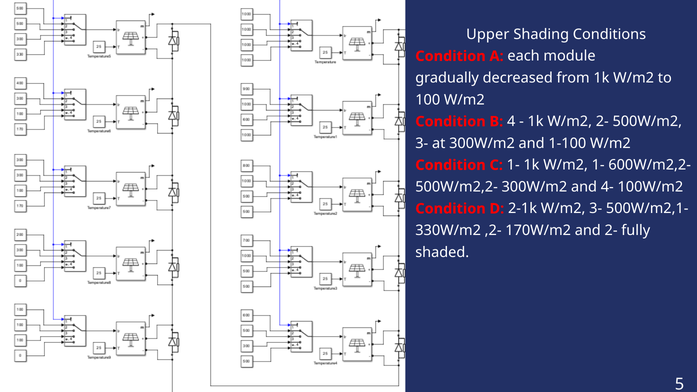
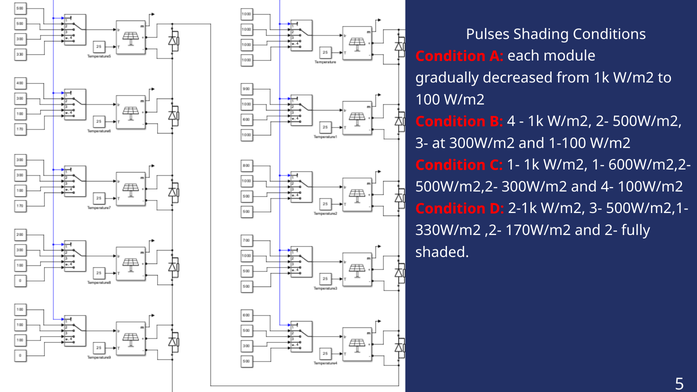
Upper: Upper -> Pulses (488, 34)
